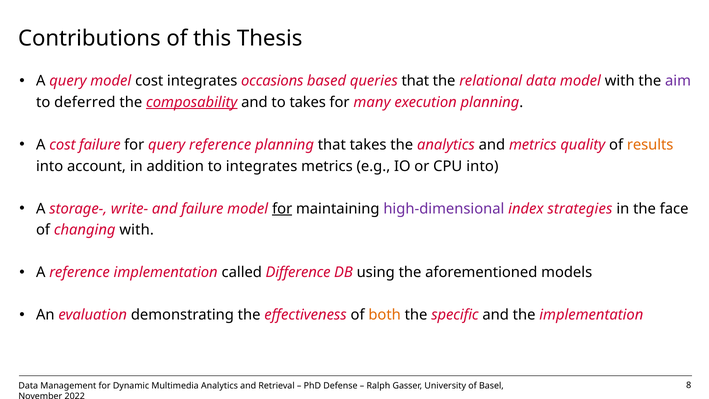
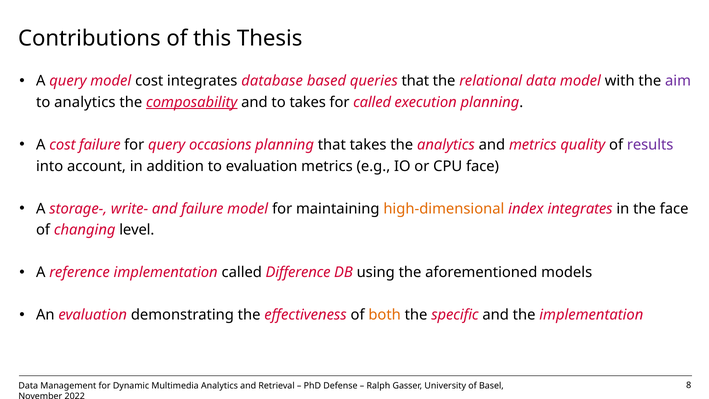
occasions: occasions -> database (272, 81)
to deferred: deferred -> analytics (85, 102)
for many: many -> called (372, 102)
query reference: reference -> occasions (220, 145)
results colour: orange -> purple (650, 145)
to integrates: integrates -> evaluation (262, 166)
CPU into: into -> face (482, 166)
for underline: present -> none (282, 209)
high-dimensional colour: purple -> orange (444, 209)
index strategies: strategies -> integrates (580, 209)
changing with: with -> level (137, 230)
